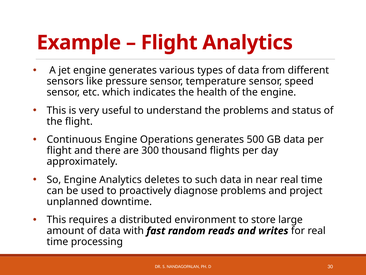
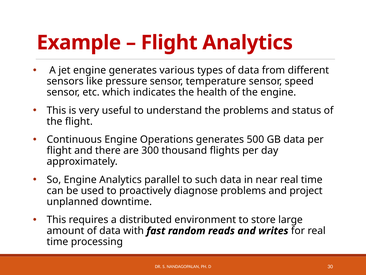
deletes: deletes -> parallel (162, 179)
